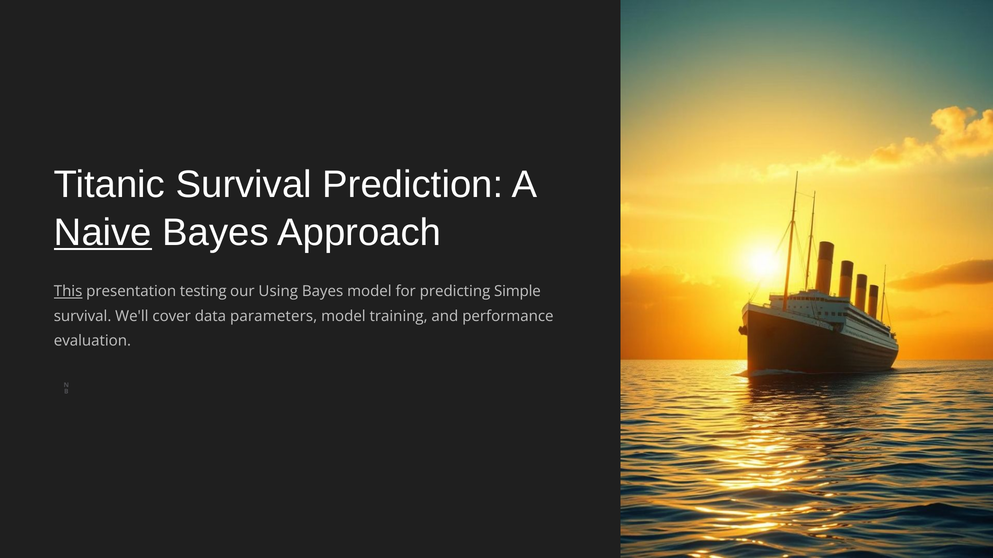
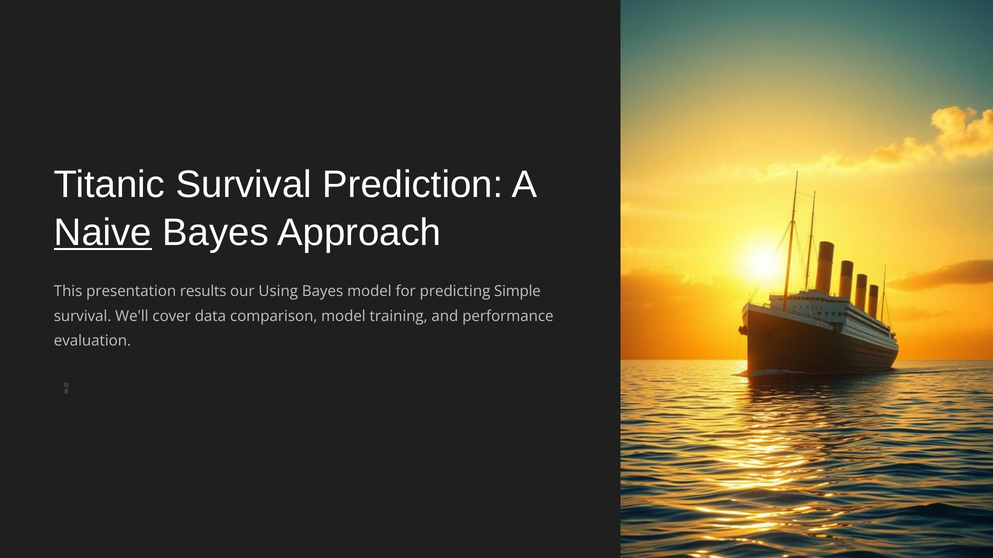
This underline: present -> none (68, 292)
testing: testing -> results (203, 292)
parameters: parameters -> comparison (274, 316)
